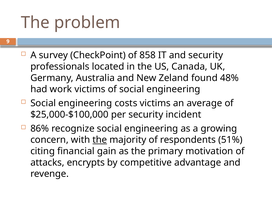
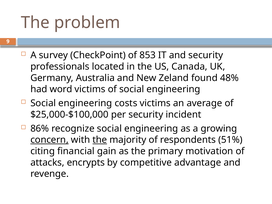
858: 858 -> 853 (148, 55)
work: work -> word (61, 89)
concern underline: none -> present (49, 140)
